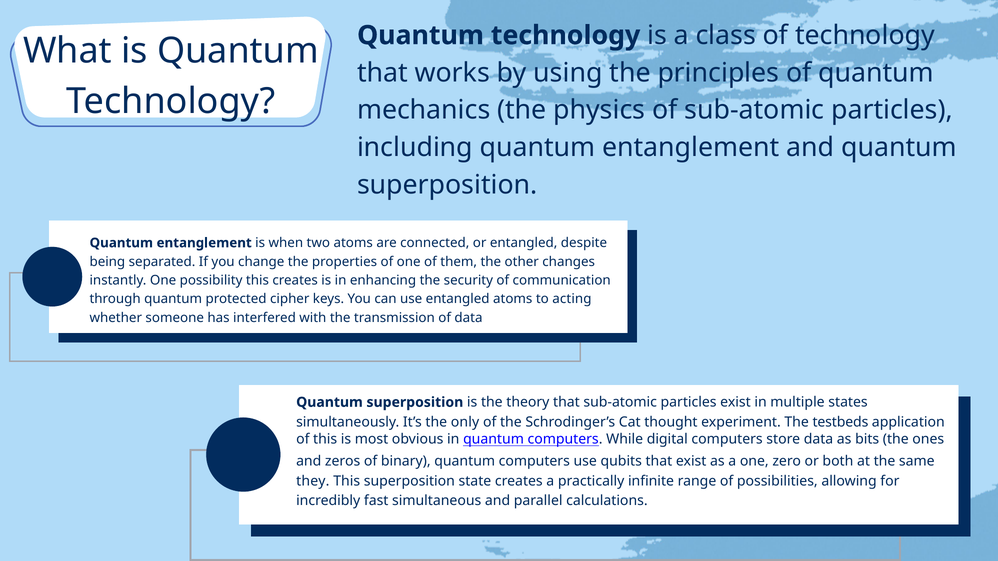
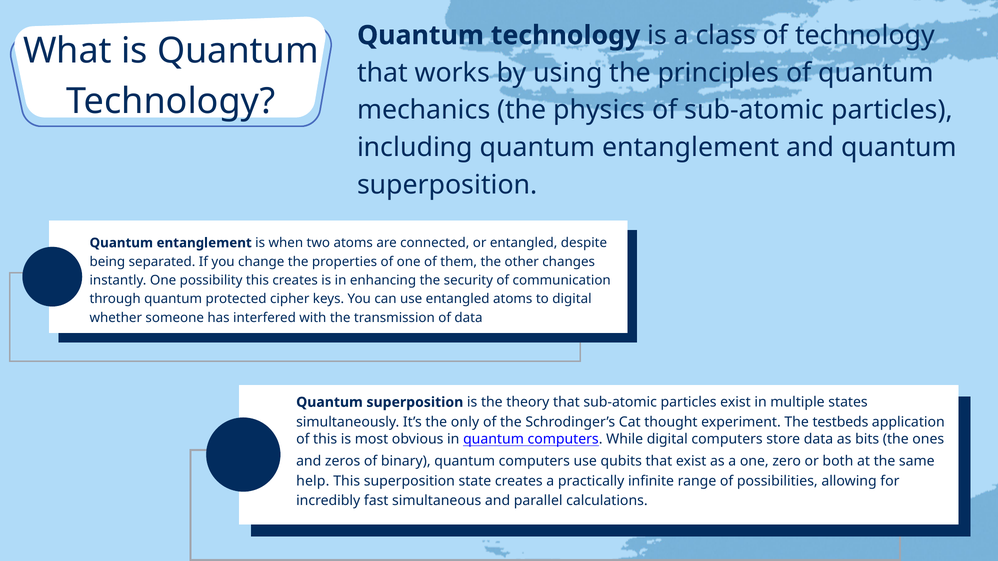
to acting: acting -> digital (572, 299)
they: they -> help (313, 481)
